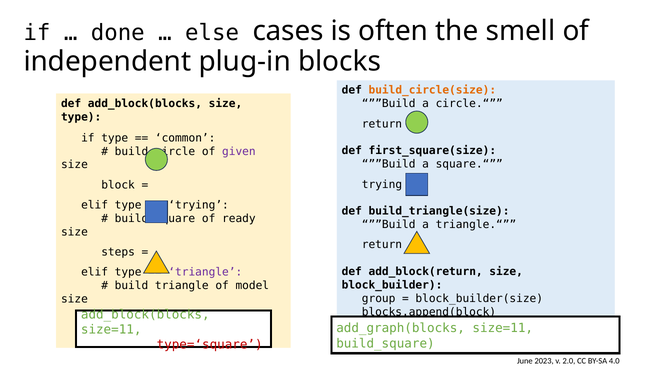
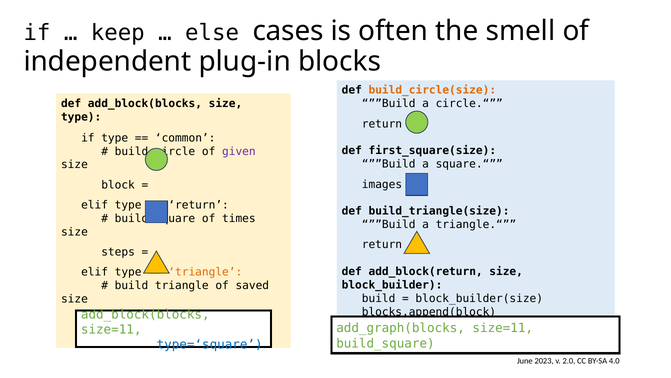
done: done -> keep (118, 33)
trying: trying -> images (382, 184)
trying: trying -> return (199, 205)
ready: ready -> times (239, 218)
triangle colour: purple -> orange (205, 272)
model: model -> saved (252, 285)
group: group -> build (379, 298)
type=‘square colour: red -> blue (210, 344)
